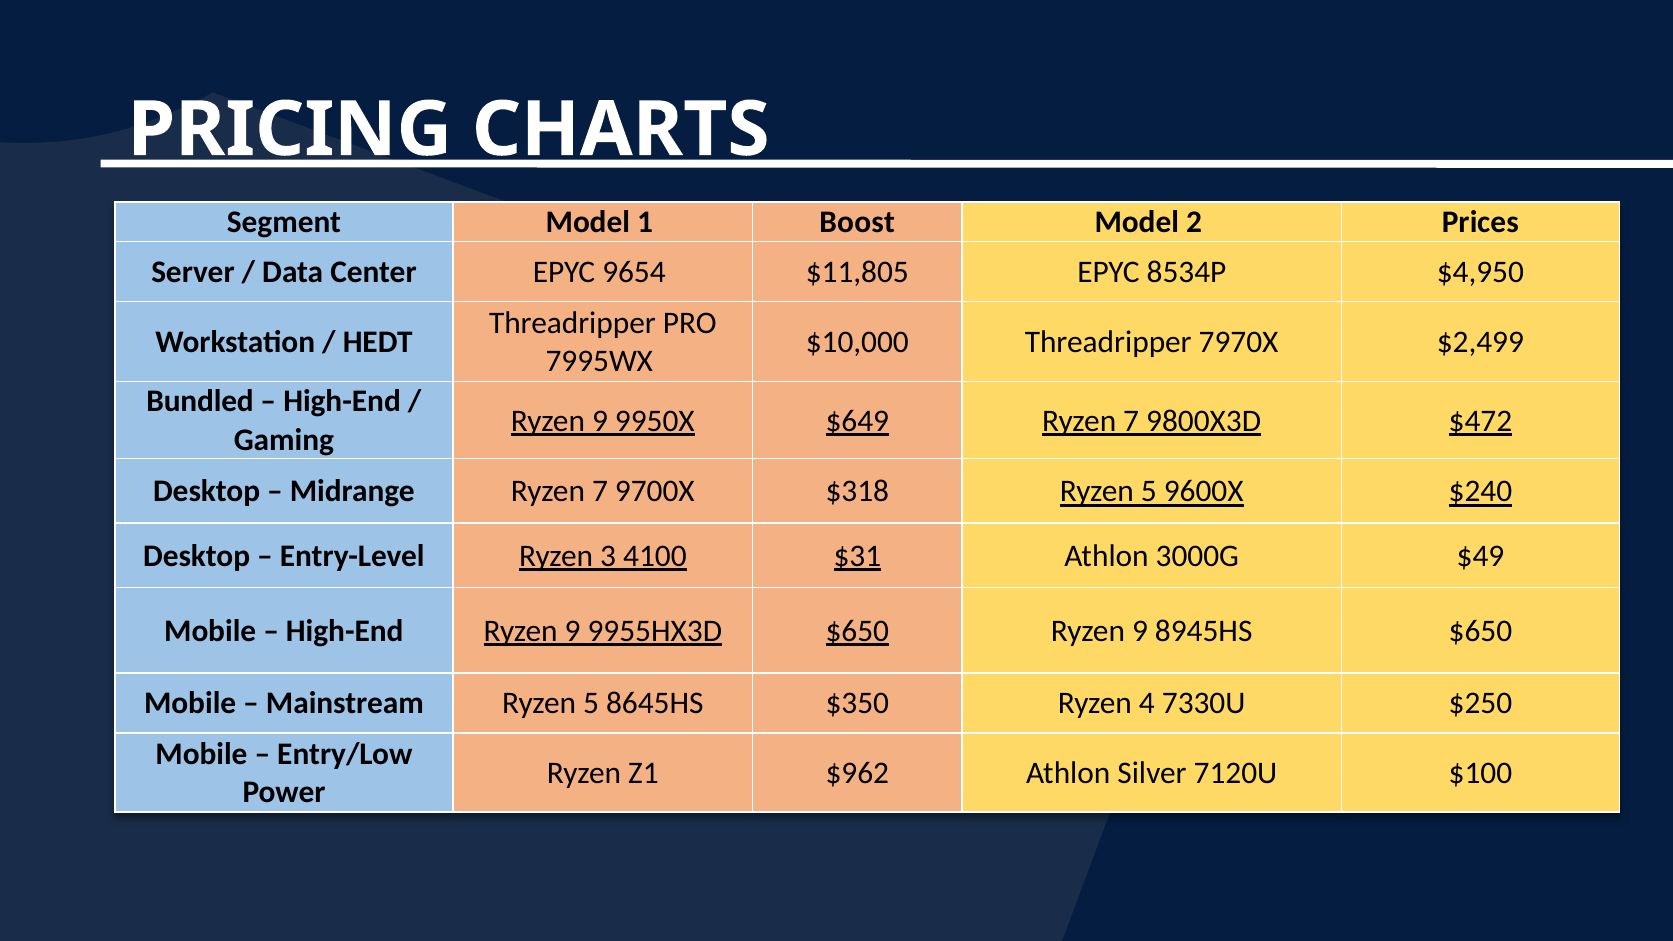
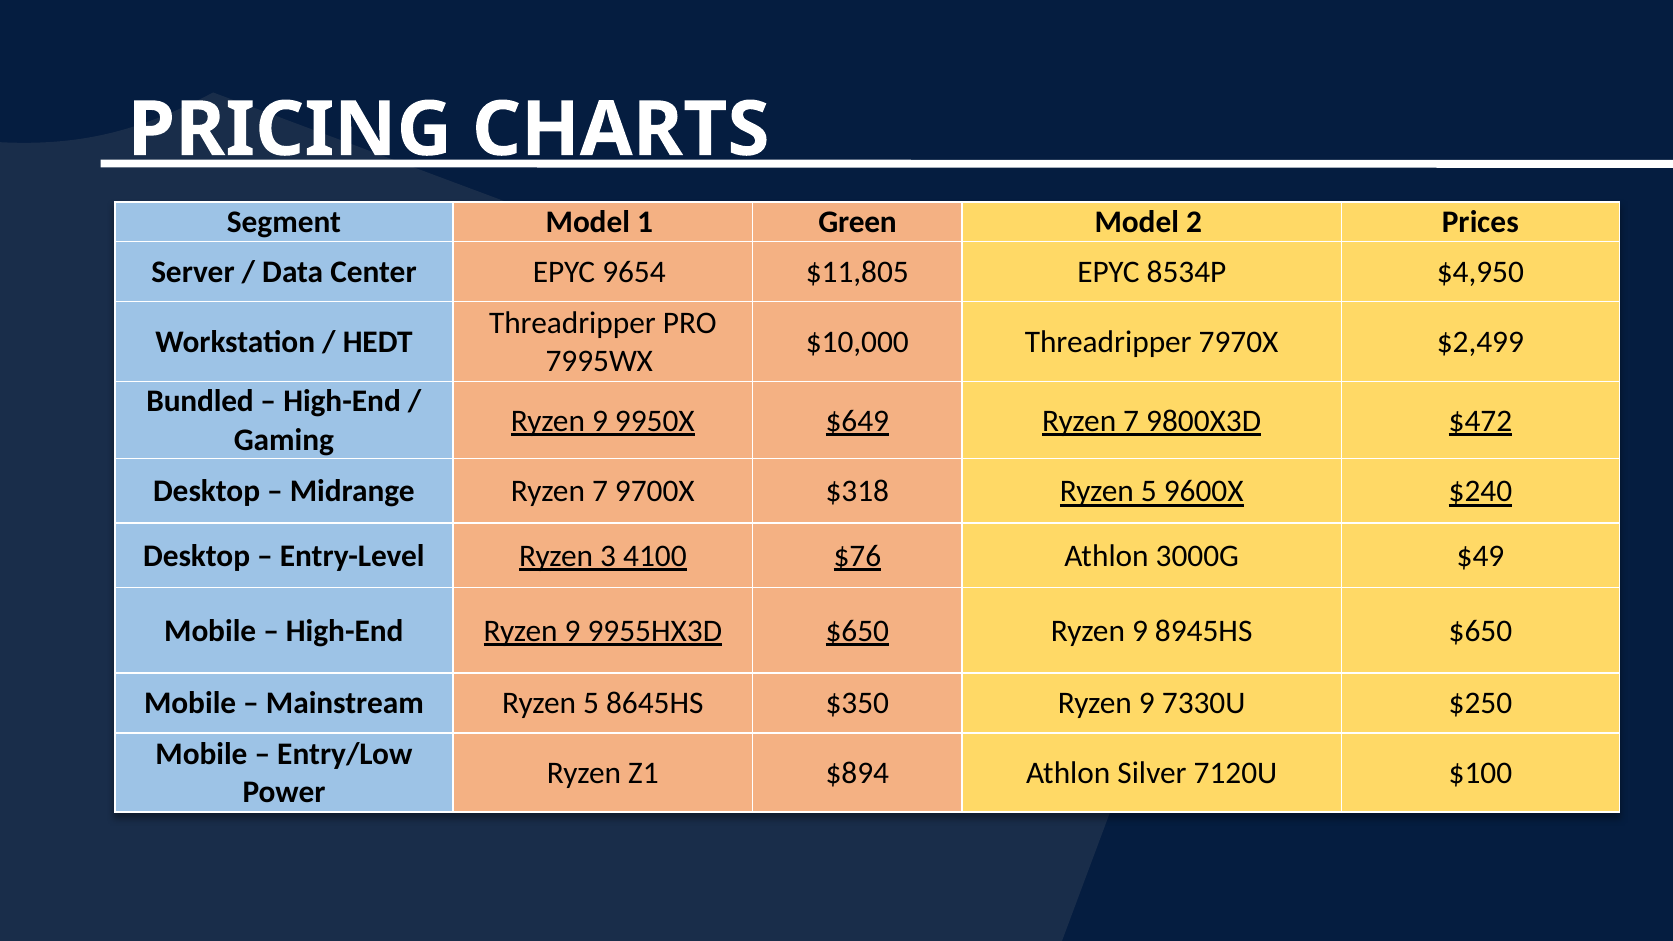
Boost: Boost -> Green (857, 222)
$31: $31 -> $76 (857, 556)
$350 Ryzen 4: 4 -> 9 (1147, 704)
$962: $962 -> $894 (857, 773)
